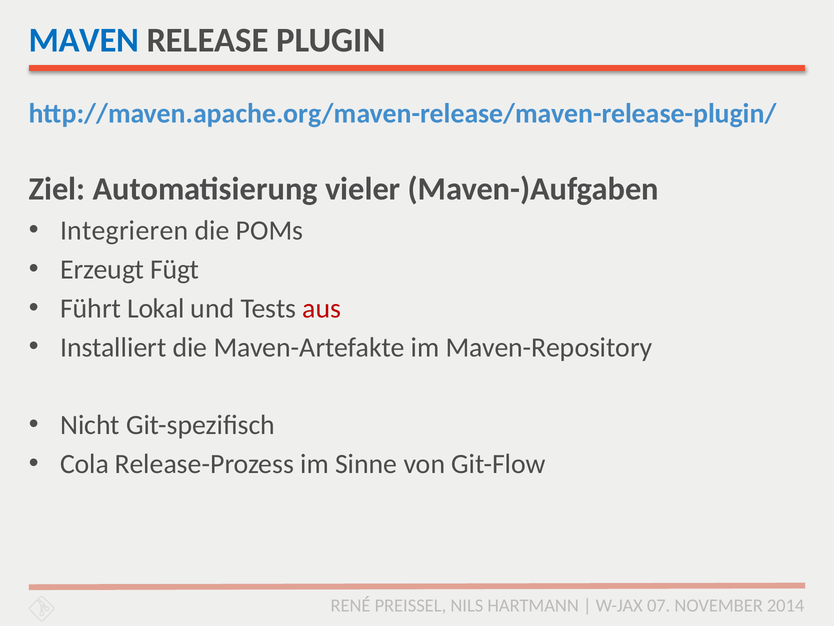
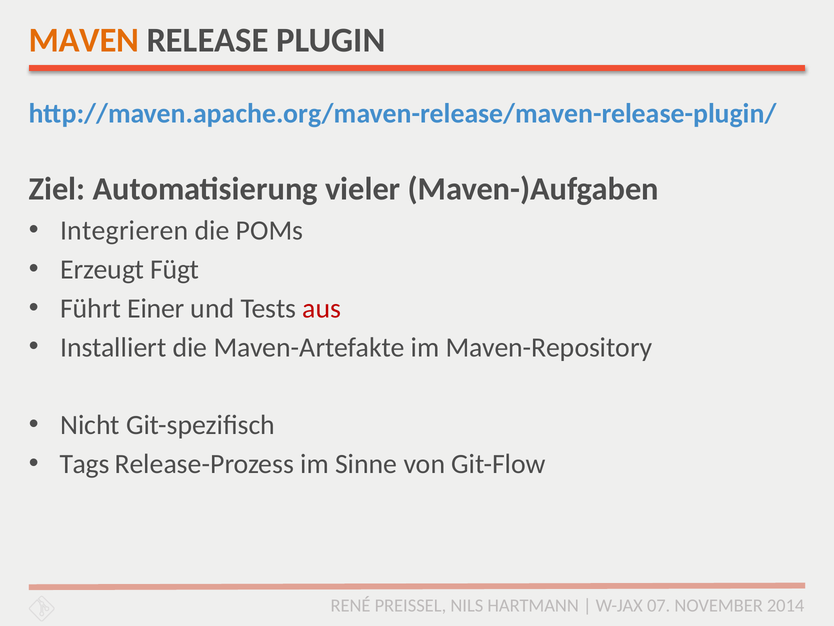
MAVEN colour: blue -> orange (84, 40)
Lokal: Lokal -> Einer (156, 308)
Cola: Cola -> Tags (85, 464)
